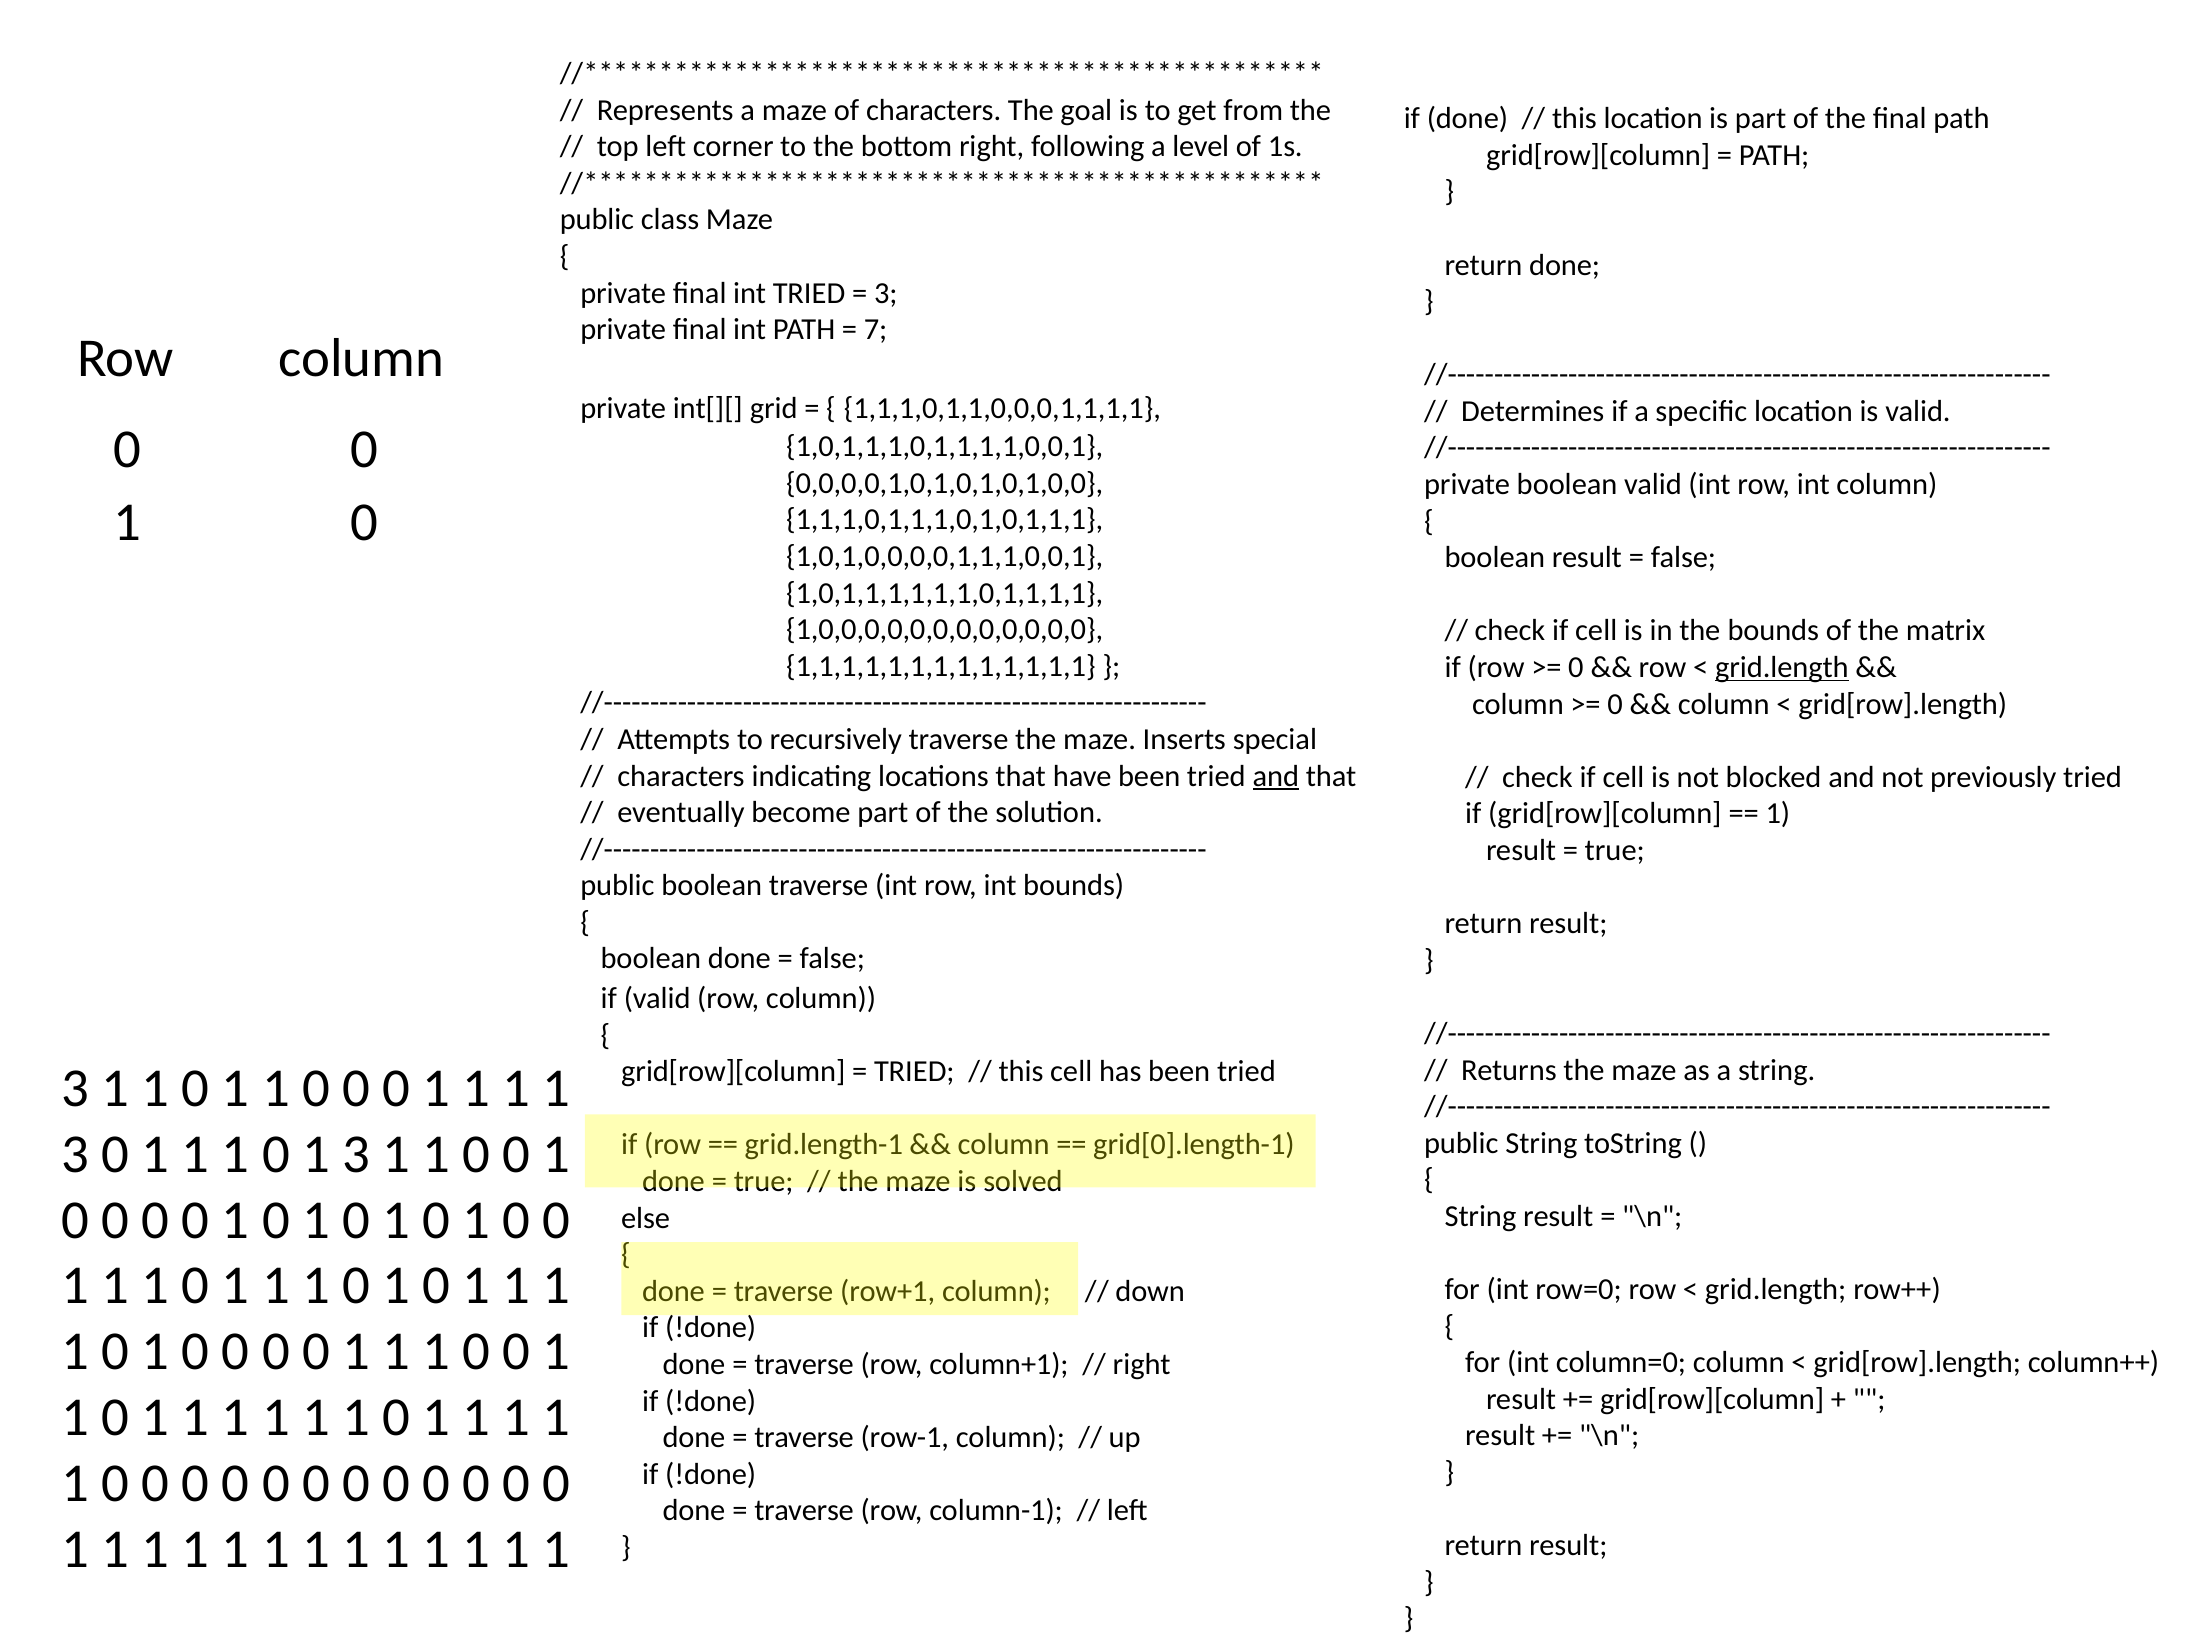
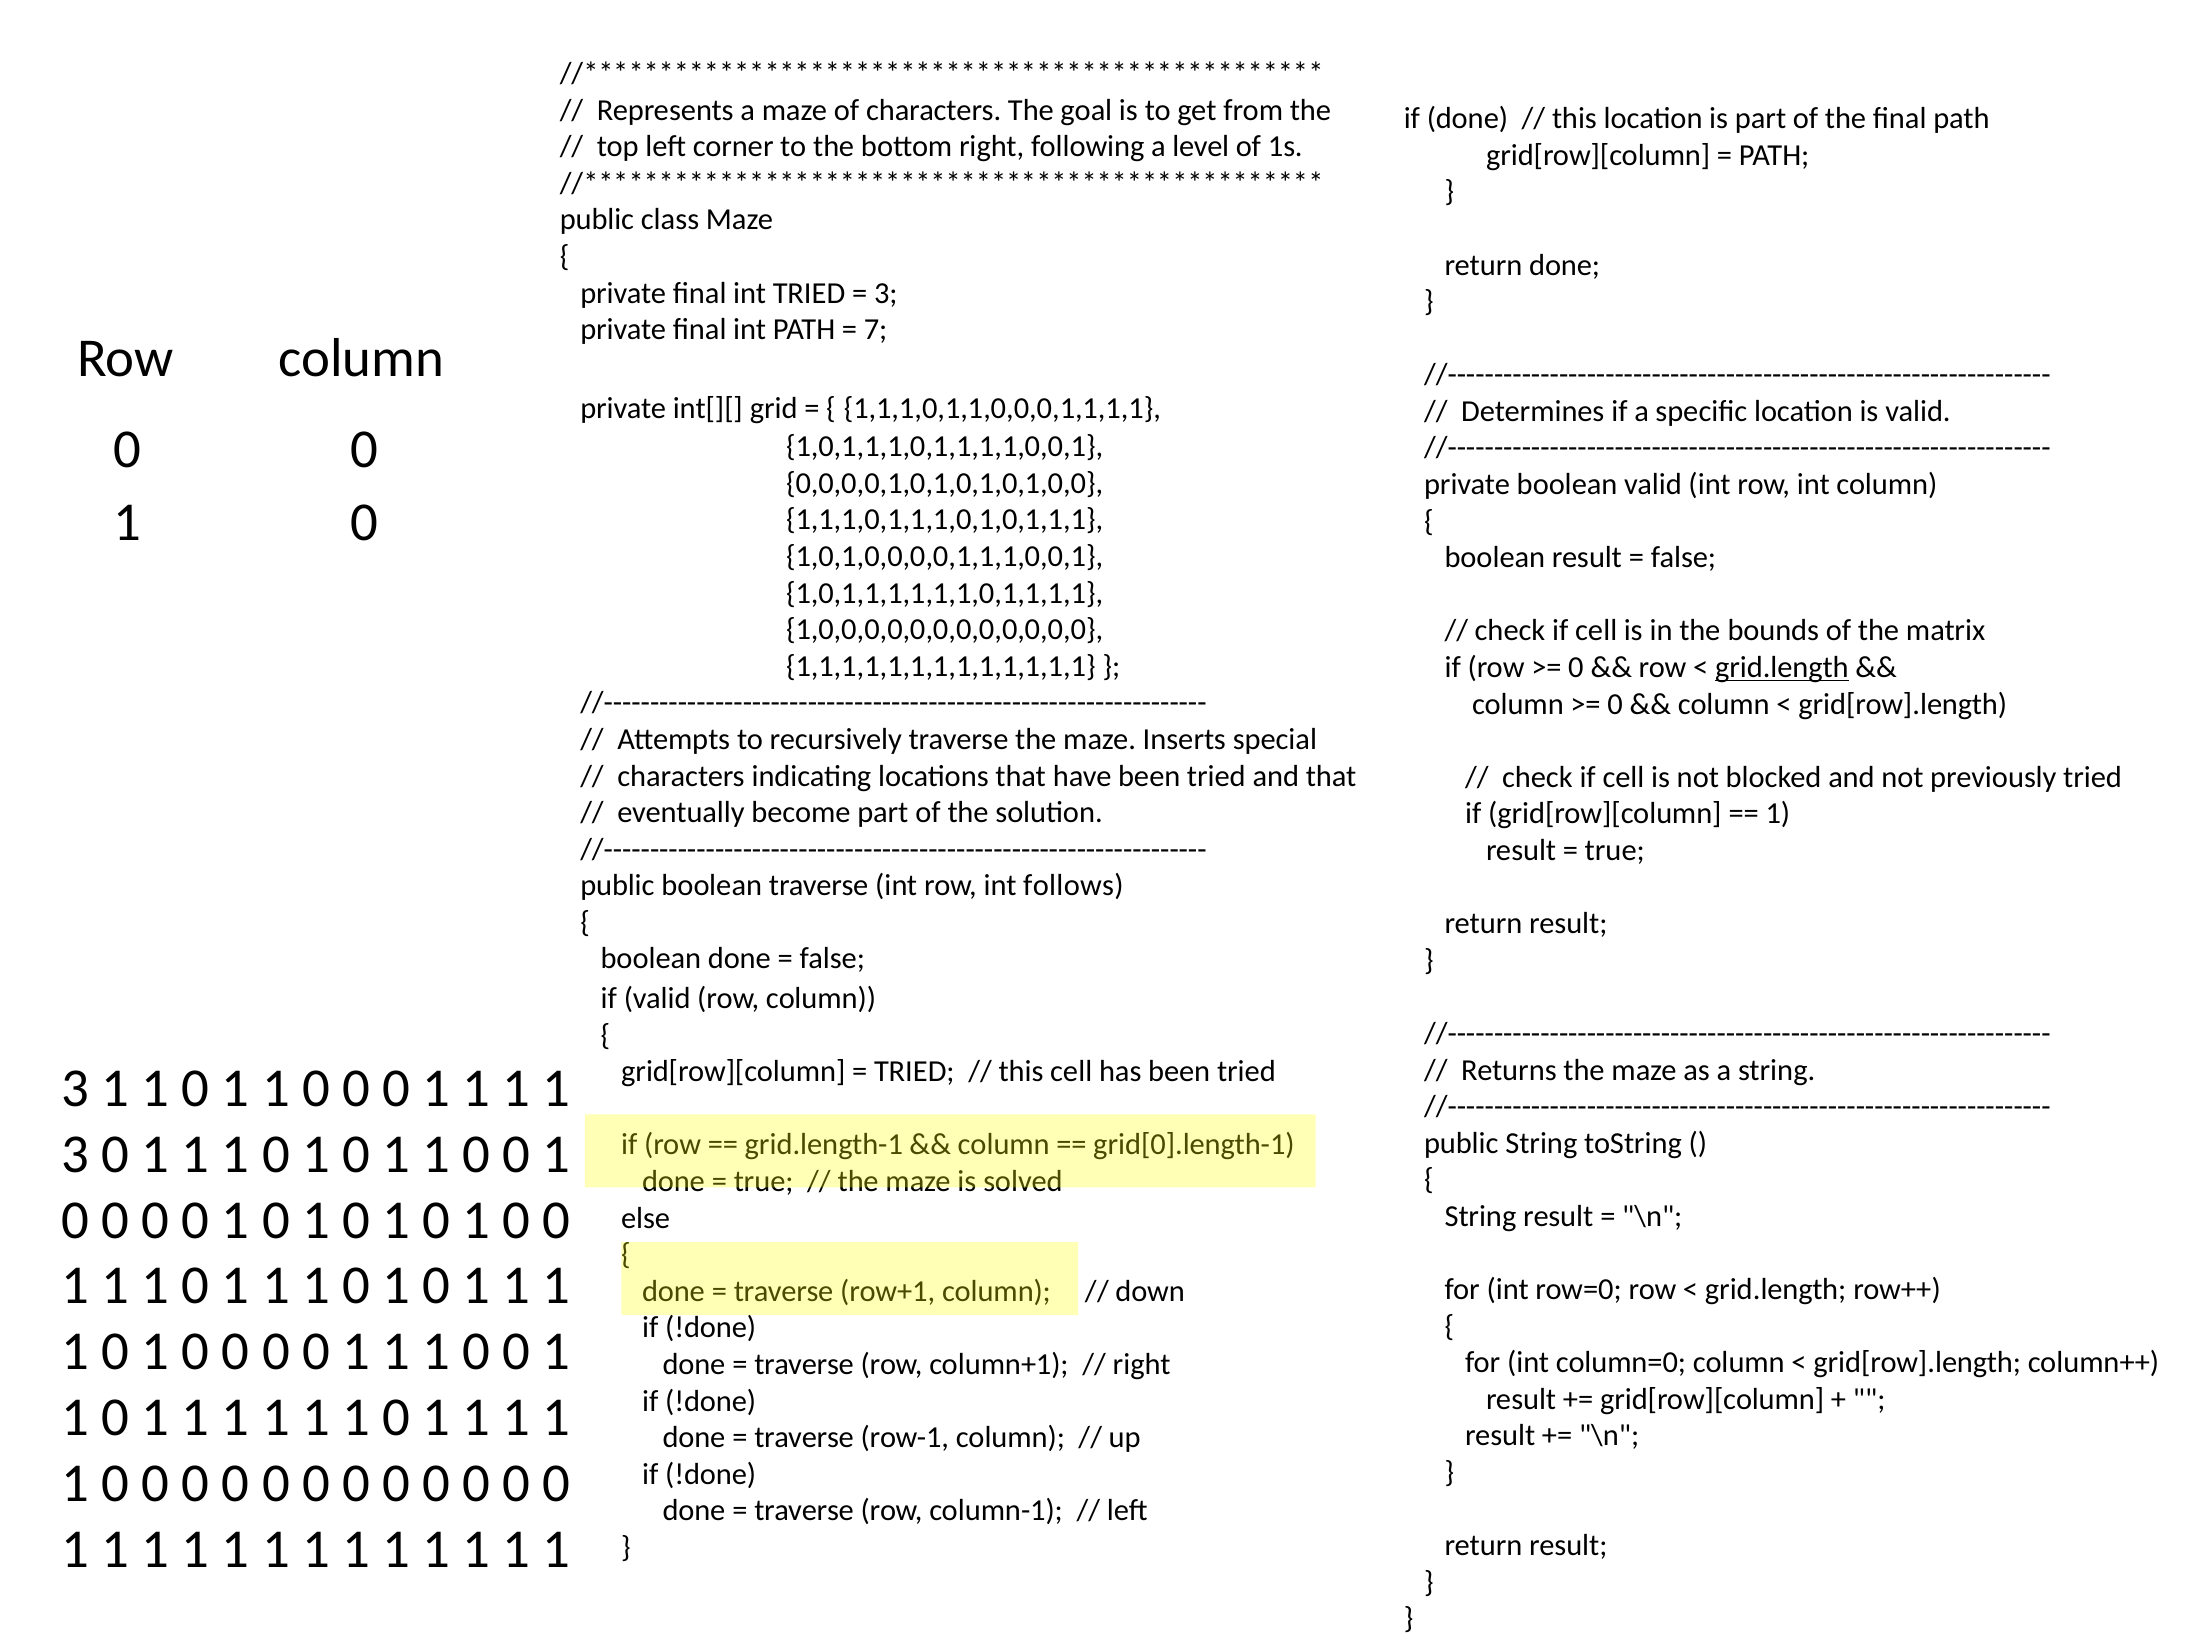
and underline: present -> none (1276, 776)
int bounds: bounds -> follows (1073, 886)
3: 3 -> 0 (356, 1155)
